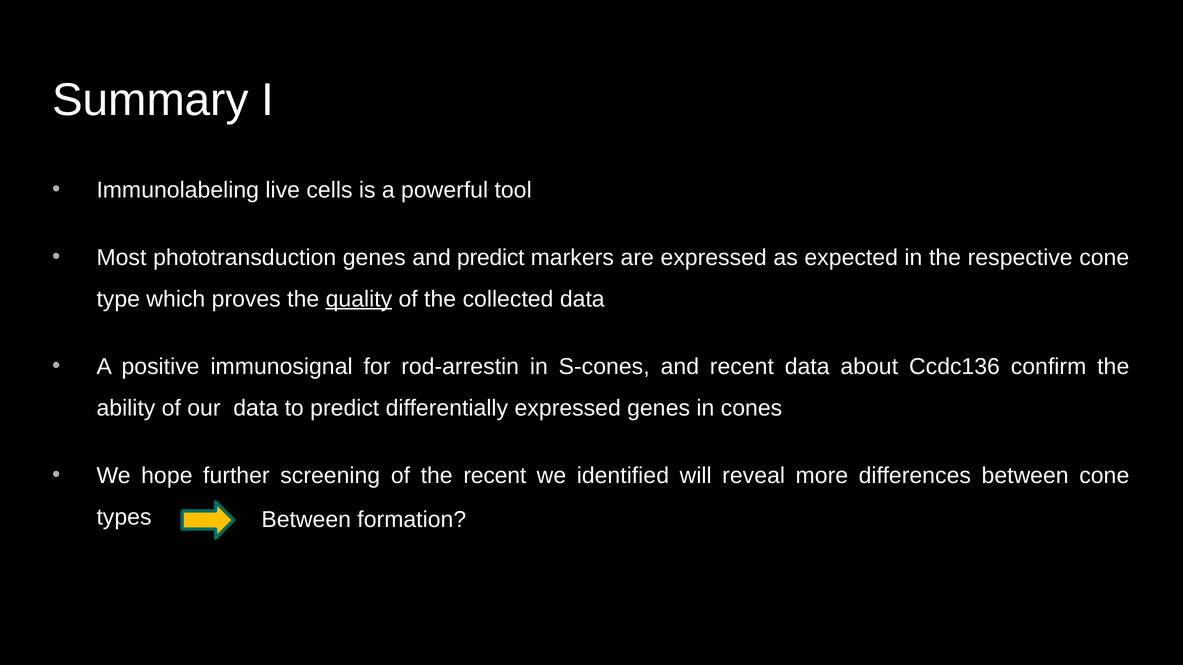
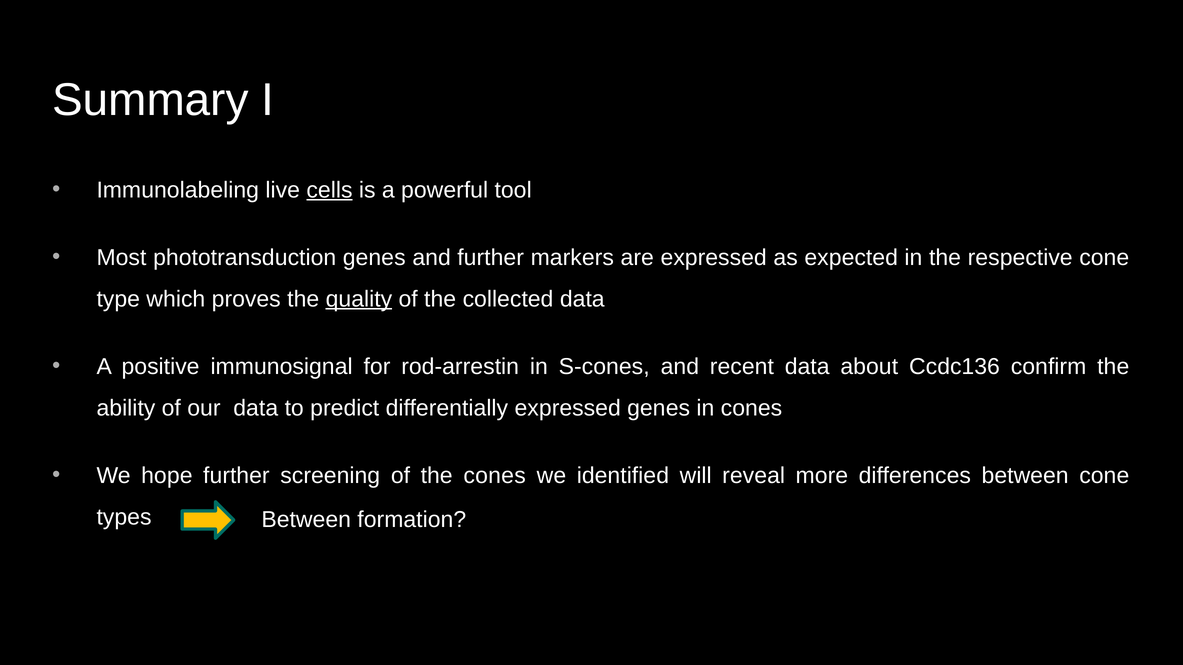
cells underline: none -> present (330, 190)
and predict: predict -> further (491, 258)
the recent: recent -> cones (495, 476)
